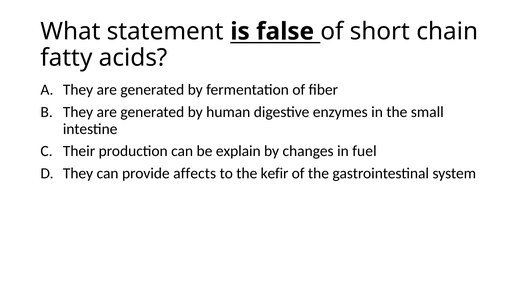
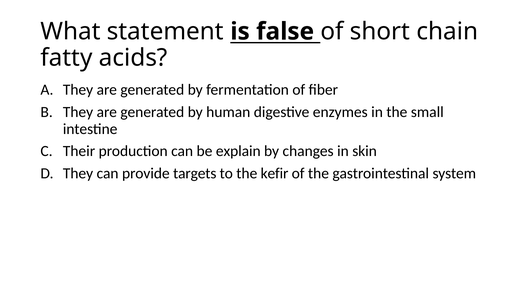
fuel: fuel -> skin (365, 151)
affects: affects -> targets (195, 173)
